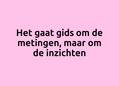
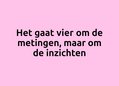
gids: gids -> vier (65, 33)
